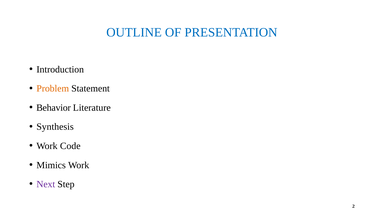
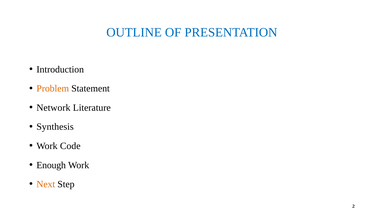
Behavior: Behavior -> Network (53, 108)
Mimics: Mimics -> Enough (51, 165)
Next colour: purple -> orange (46, 184)
